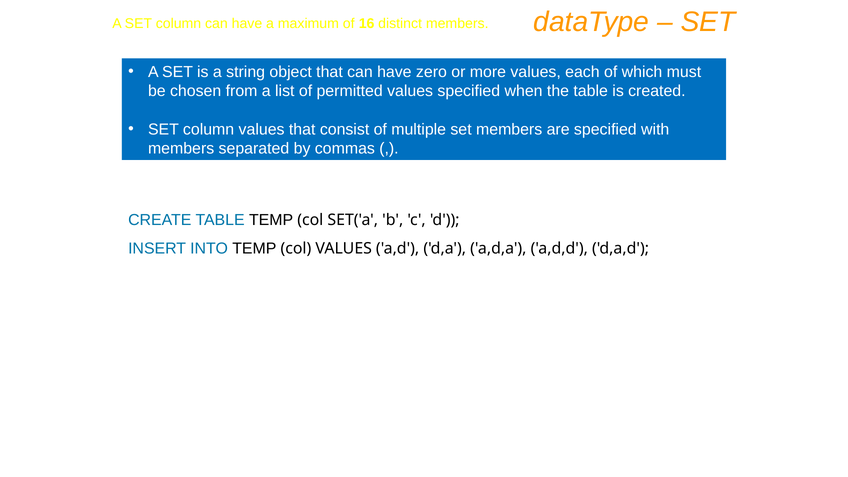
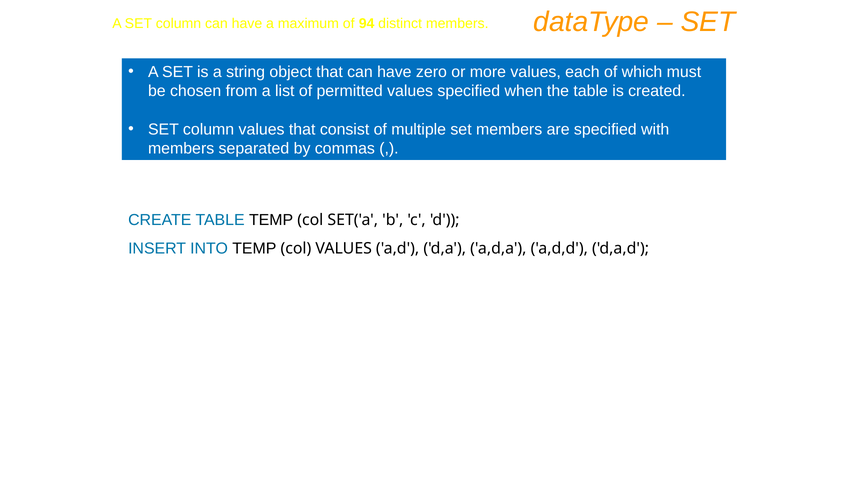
16: 16 -> 94 (367, 24)
